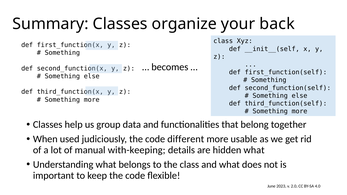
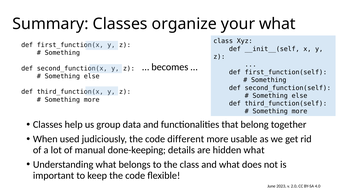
your back: back -> what (277, 24)
with-keeping: with-keeping -> done-keeping (137, 150)
